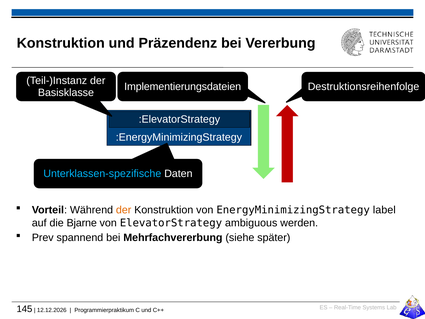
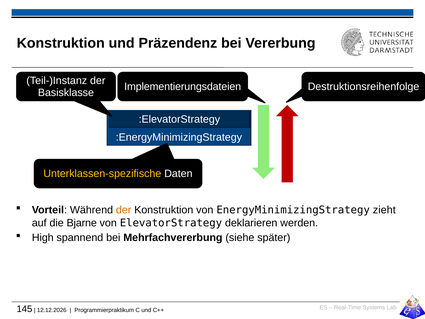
Unterklassen-spezifische colour: light blue -> yellow (102, 173)
label: label -> zieht (384, 210)
ambiguous: ambiguous -> deklarieren (251, 223)
Prev: Prev -> High (43, 238)
